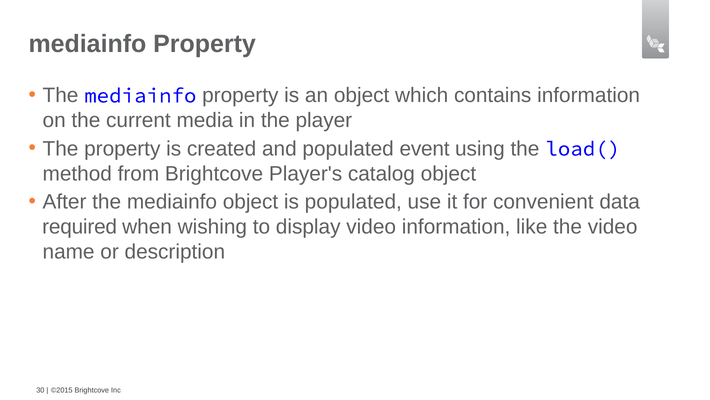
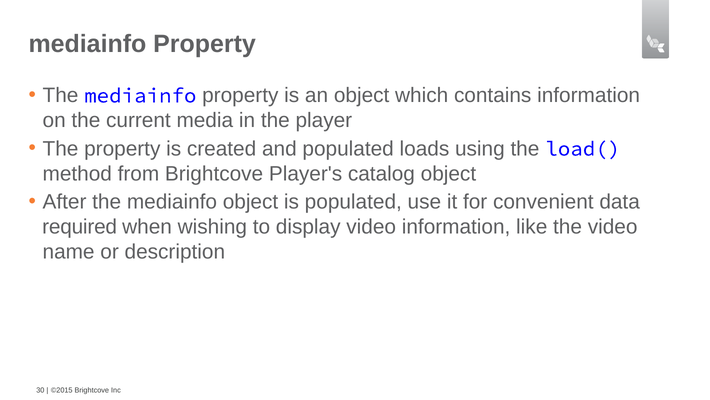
event: event -> loads (424, 149)
